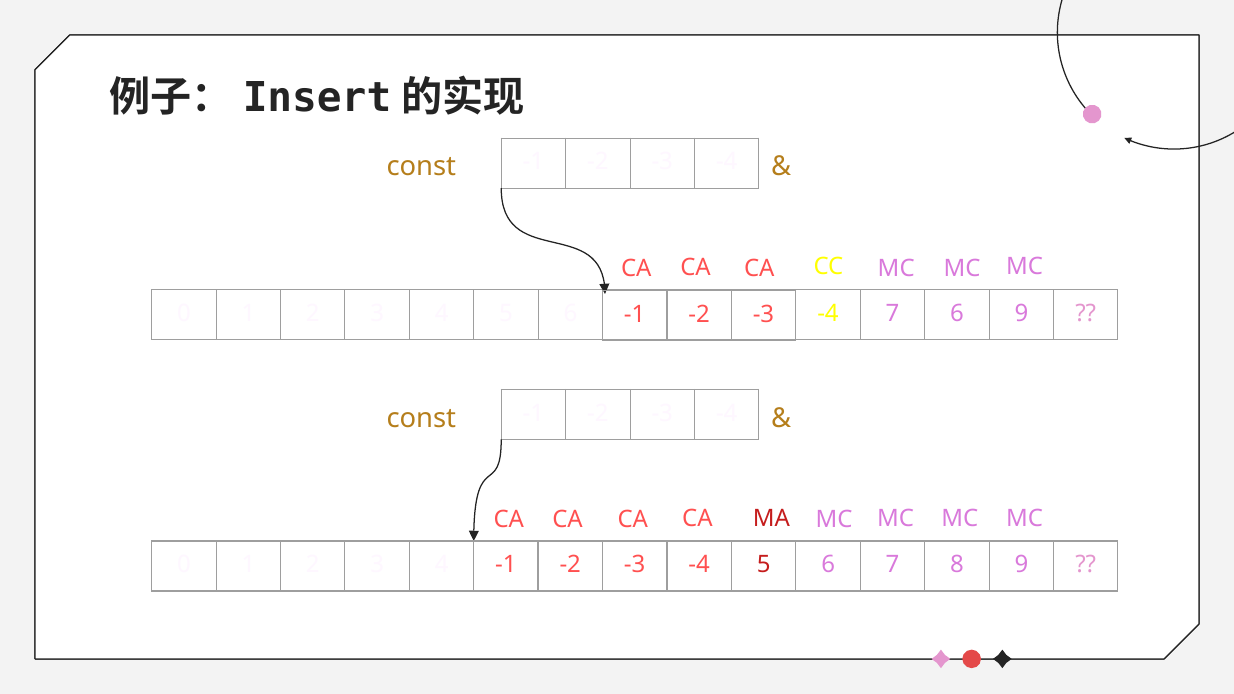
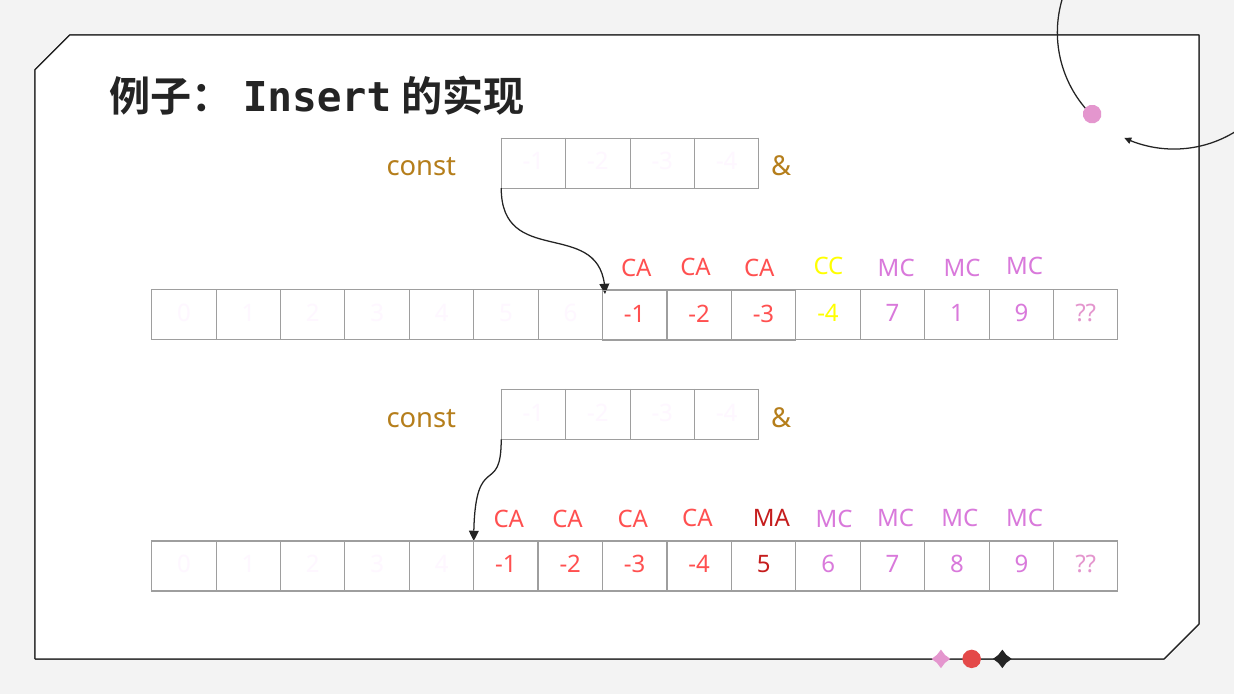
7 6: 6 -> 1 (957, 314)
